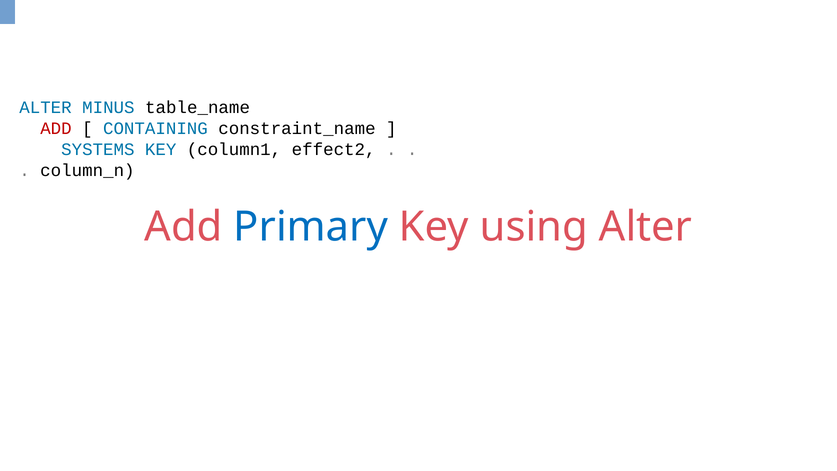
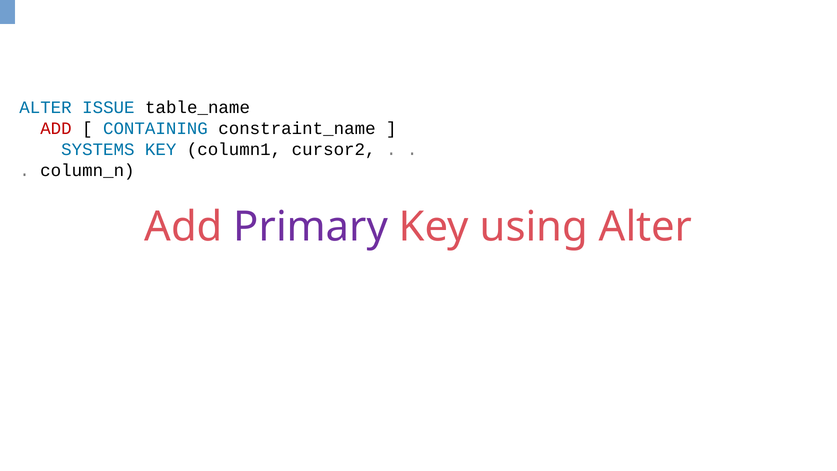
MINUS: MINUS -> ISSUE (108, 108)
effect2: effect2 -> cursor2 (334, 150)
Primary colour: blue -> purple (311, 227)
